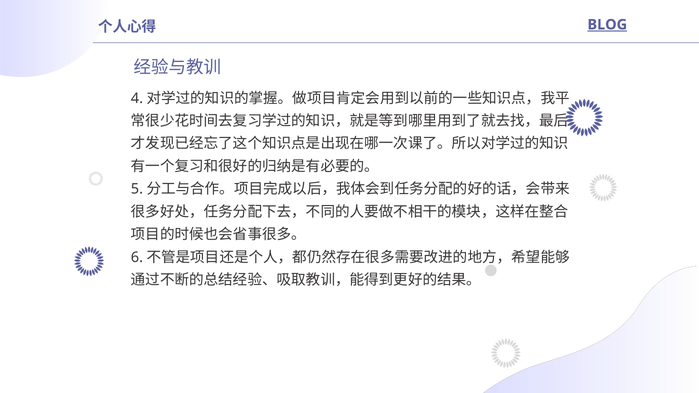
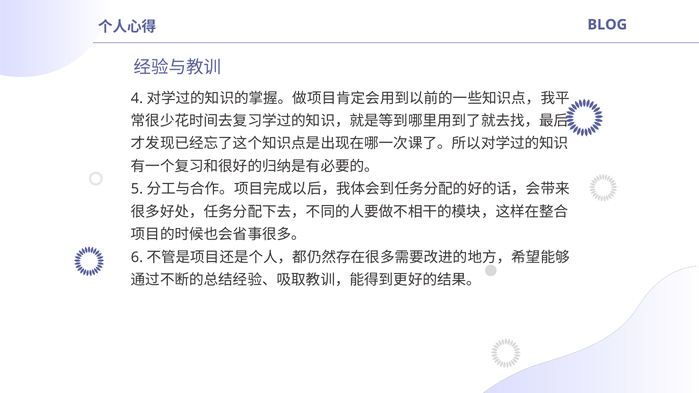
BLOG underline: present -> none (607, 25)
